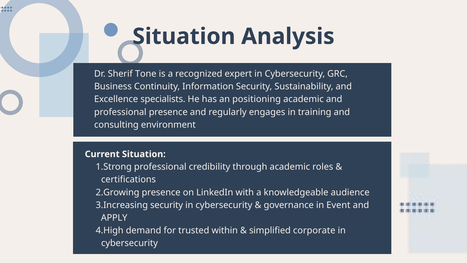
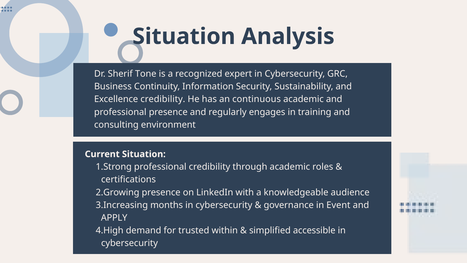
Excellence specialists: specialists -> credibility (163, 99)
positioning: positioning -> continuous (257, 99)
security: security -> months (167, 205)
corporate: corporate -> accessible (314, 230)
